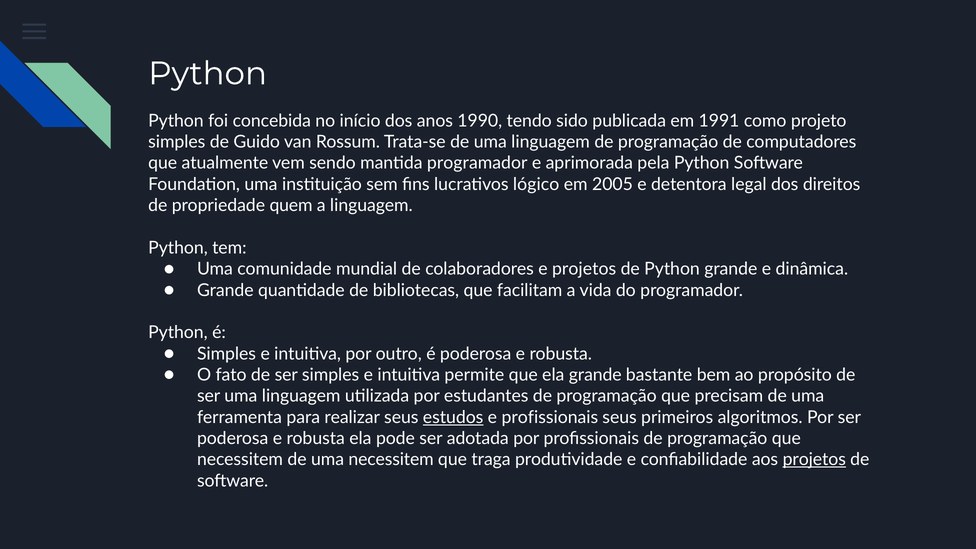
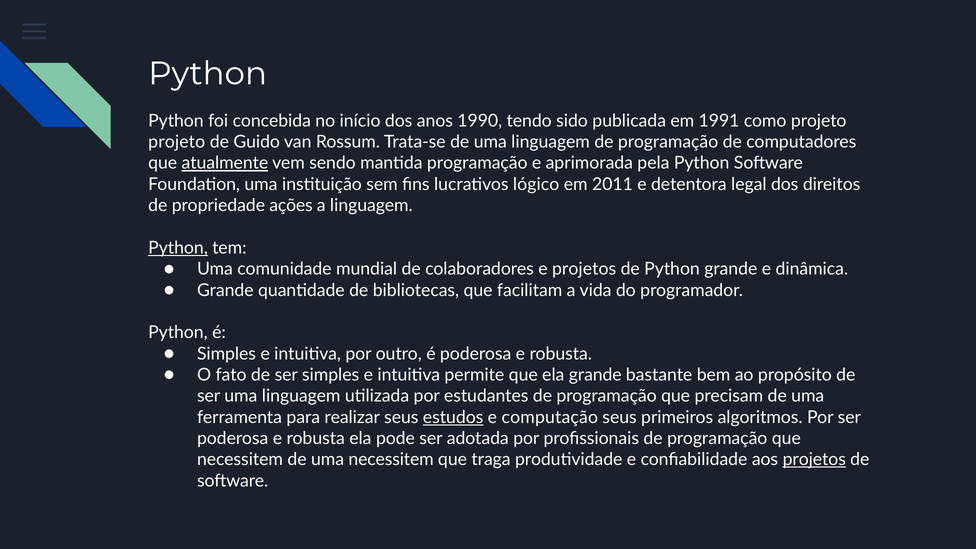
simples: simples -> projeto (177, 142)
atualmente underline: none -> present (225, 163)
mantida programador: programador -> programação (477, 163)
2005: 2005 -> 2011 (612, 184)
quem: quem -> ações (291, 206)
Python underline: none -> present (178, 248)
e profissionais: profissionais -> computação (550, 417)
